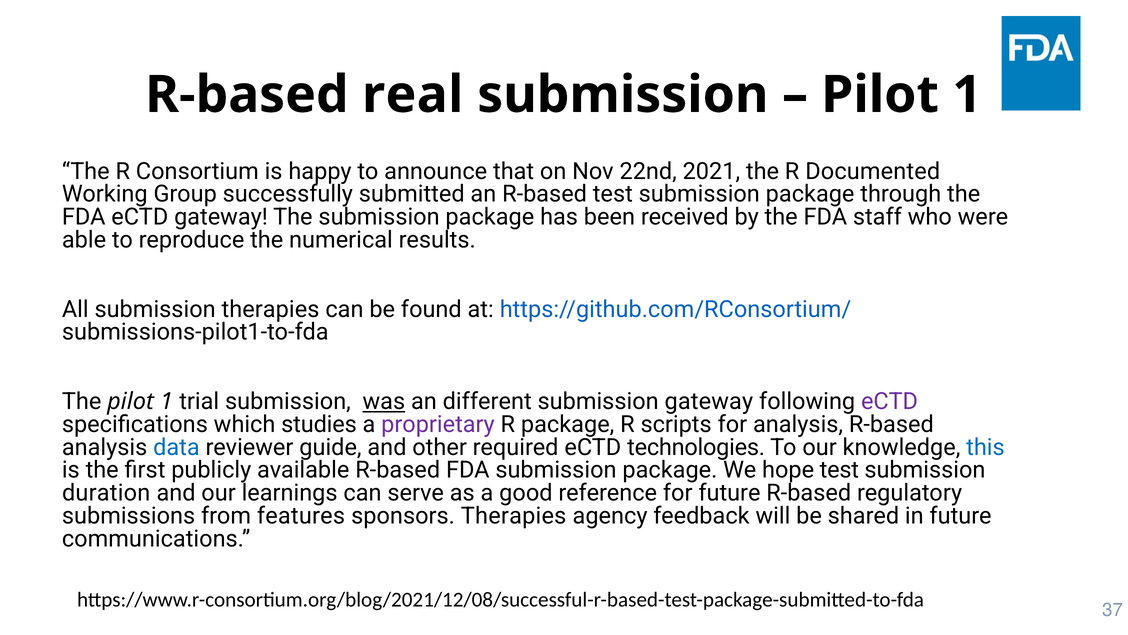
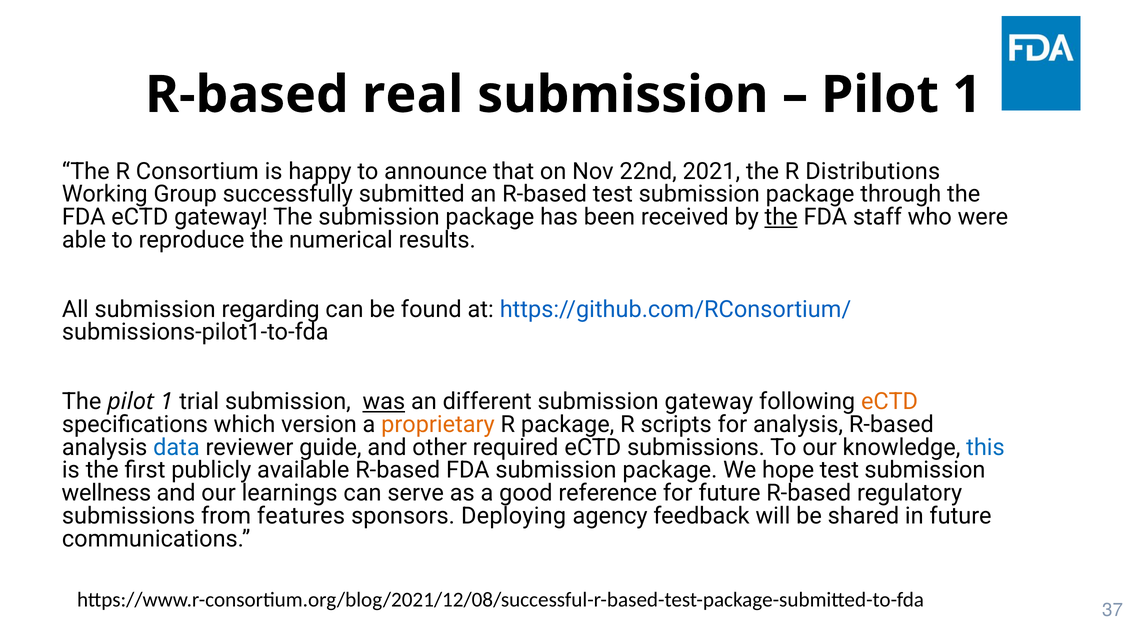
Documented: Documented -> Distributions (873, 171)
the underline: none -> present (781, 217)
submission therapies: therapies -> regarding (271, 309)
eCTD colour: purple -> orange (890, 401)
studies: studies -> version (319, 424)
proprietary colour: purple -> orange (438, 424)
eCTD technologies: technologies -> submissions (696, 447)
duration: duration -> wellness (106, 493)
sponsors Therapies: Therapies -> Deploying (514, 515)
